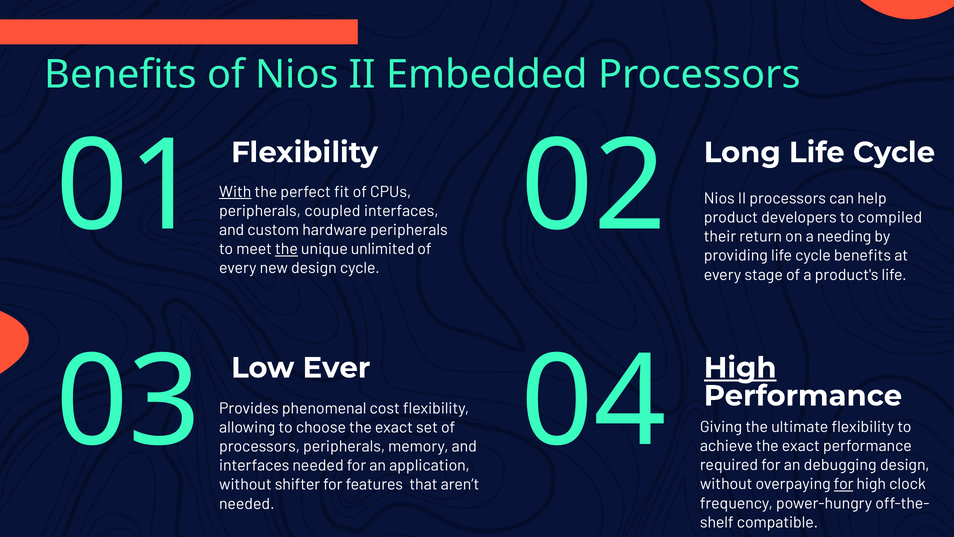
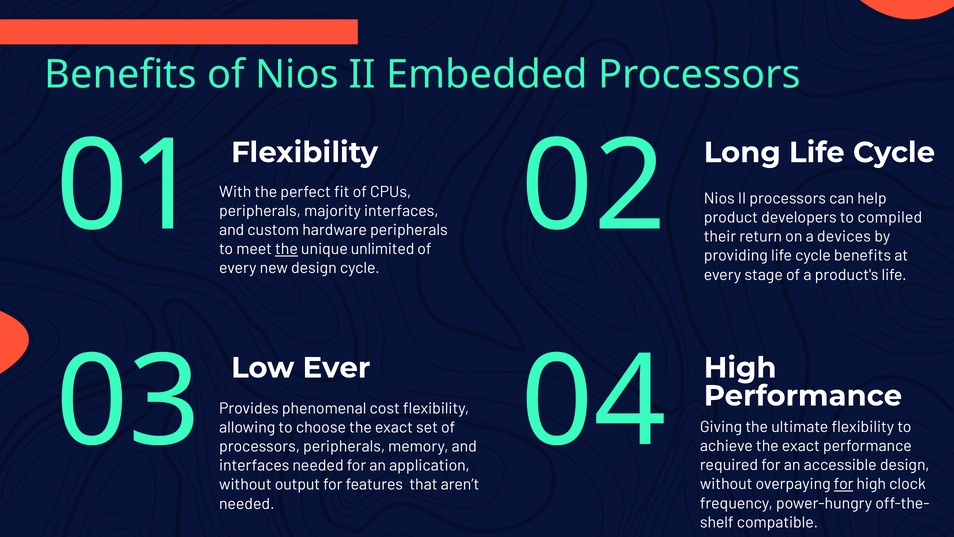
With underline: present -> none (235, 192)
coupled: coupled -> majority (333, 211)
needing: needing -> devices (844, 236)
High underline: present -> none (740, 368)
debugging: debugging -> accessible (840, 465)
shifter: shifter -> output (297, 484)
